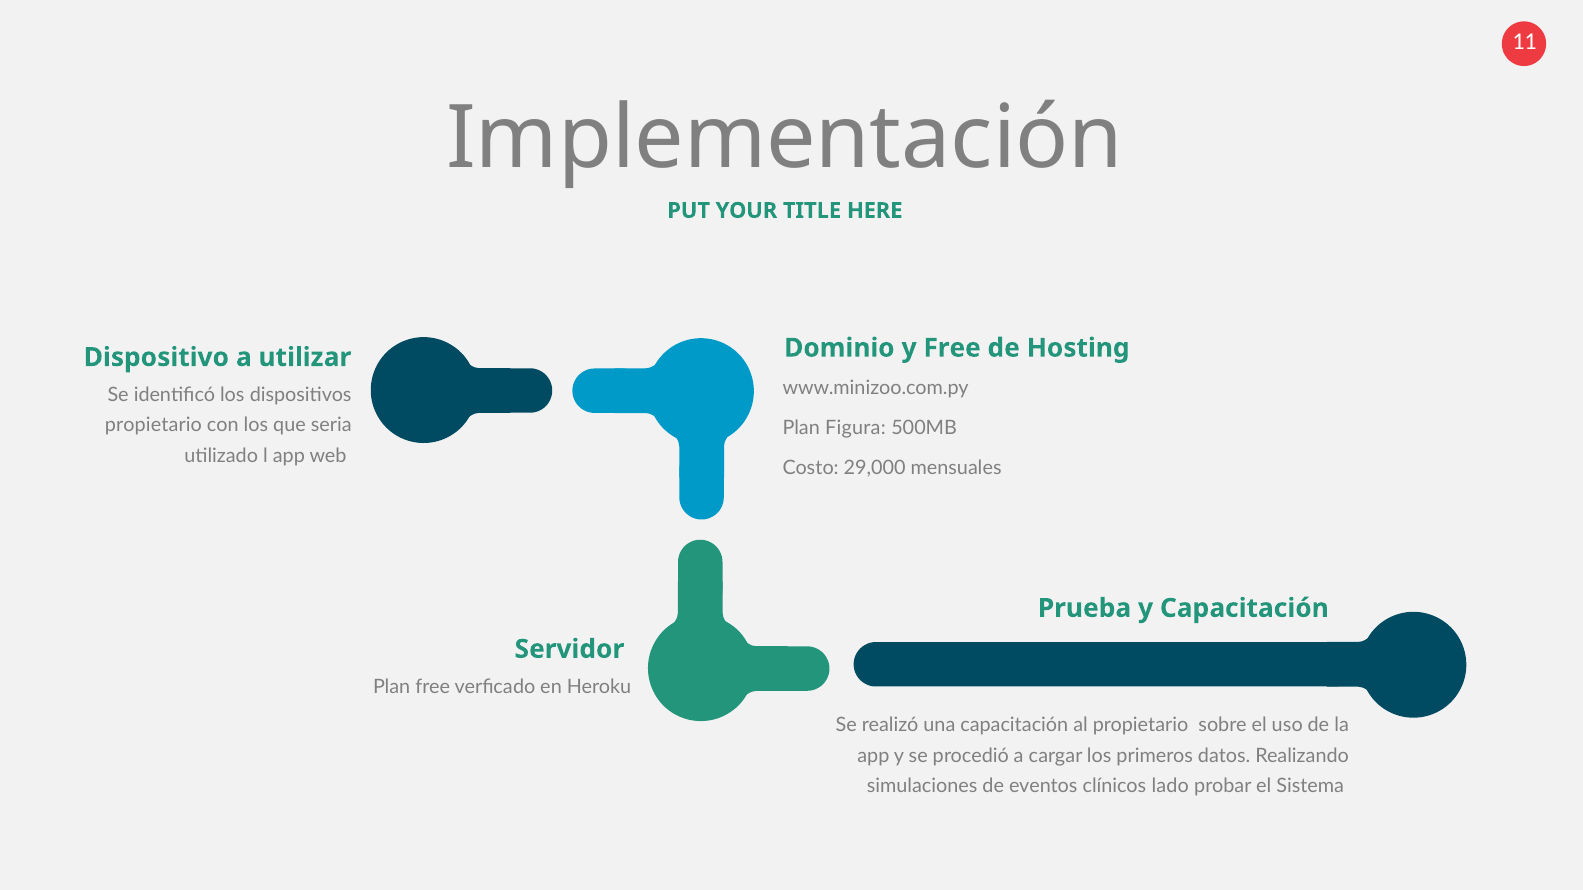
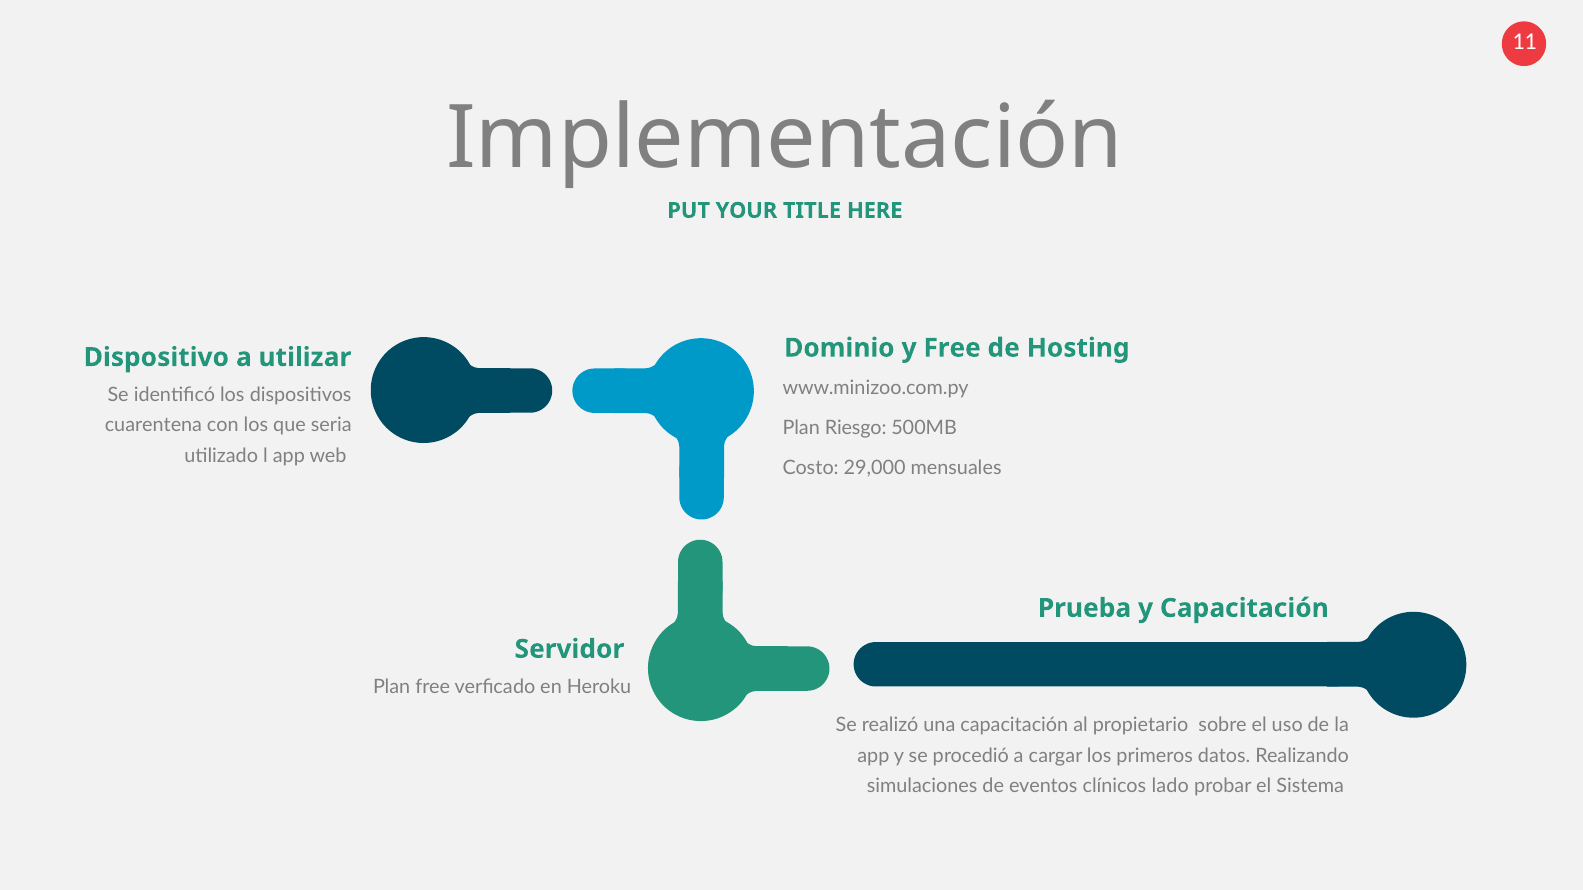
propietario: propietario -> cuarentena (153, 426)
Figura: Figura -> Riesgo (856, 428)
